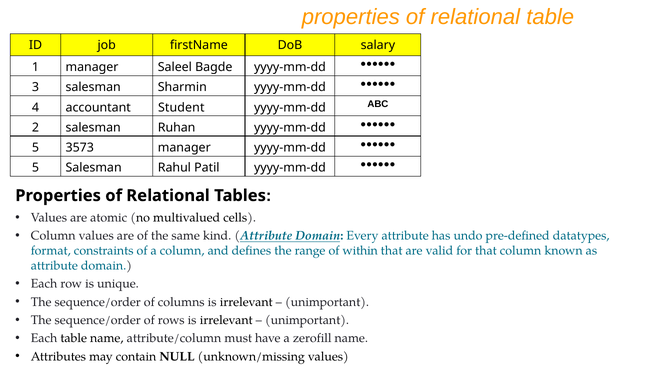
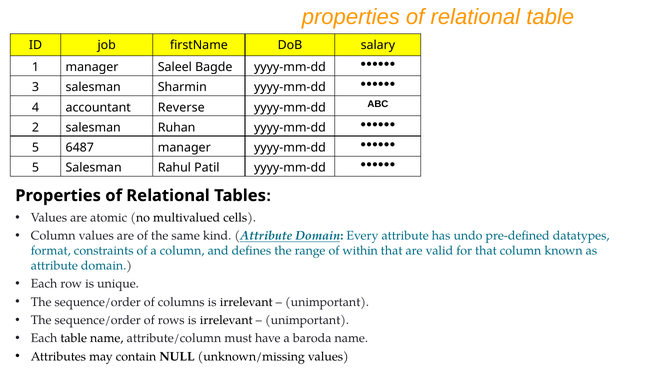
Student: Student -> Reverse (181, 108)
3573: 3573 -> 6487 (80, 148)
zerofill: zerofill -> baroda (312, 339)
